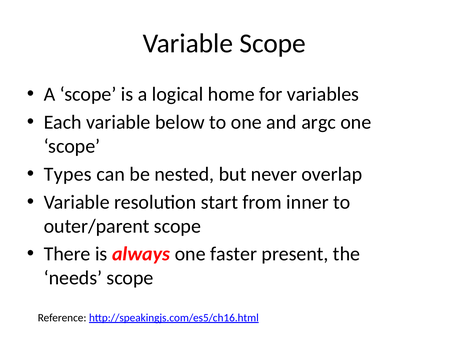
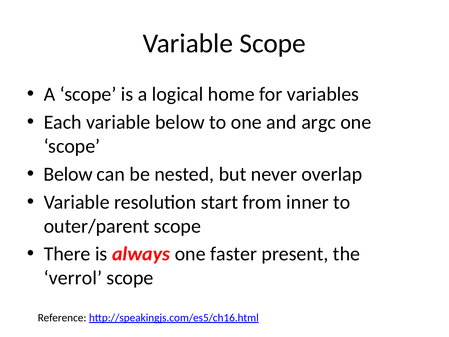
Types: Types -> Below (68, 174)
needs: needs -> verrol (73, 278)
